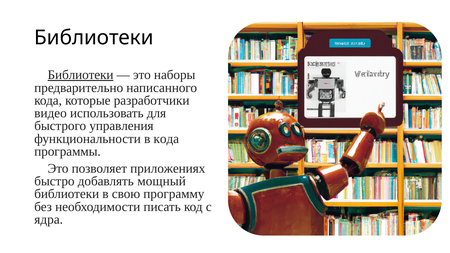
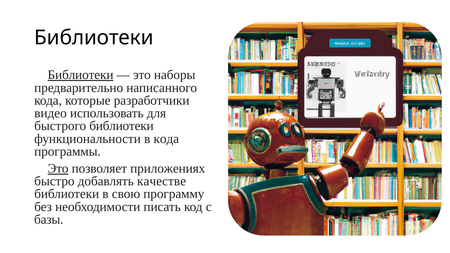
быстрого управления: управления -> библиотеки (121, 126)
Это underline: none -> present (58, 169)
мощный: мощный -> качестве (162, 181)
ядра: ядра -> базы (49, 220)
